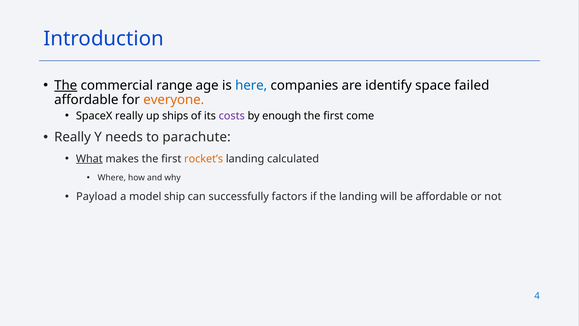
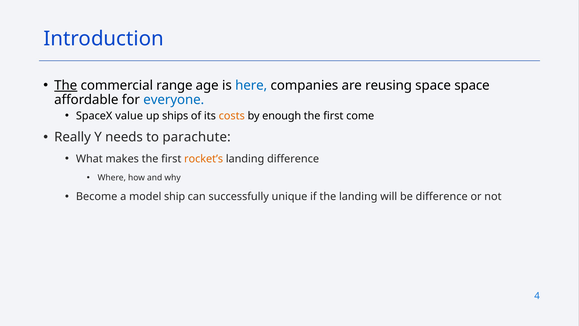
identify: identify -> reusing (389, 85)
space failed: failed -> space (472, 85)
everyone colour: orange -> blue (174, 100)
SpaceX really: really -> value (129, 116)
costs colour: purple -> orange (232, 116)
What underline: present -> none (89, 159)
landing calculated: calculated -> difference (293, 159)
Payload: Payload -> Become (97, 196)
factors: factors -> unique (290, 196)
be affordable: affordable -> difference (442, 196)
